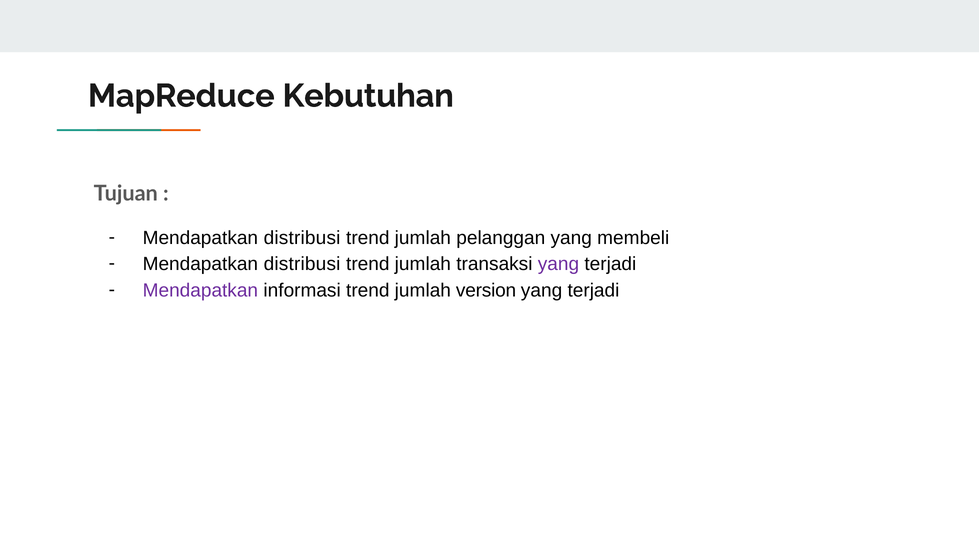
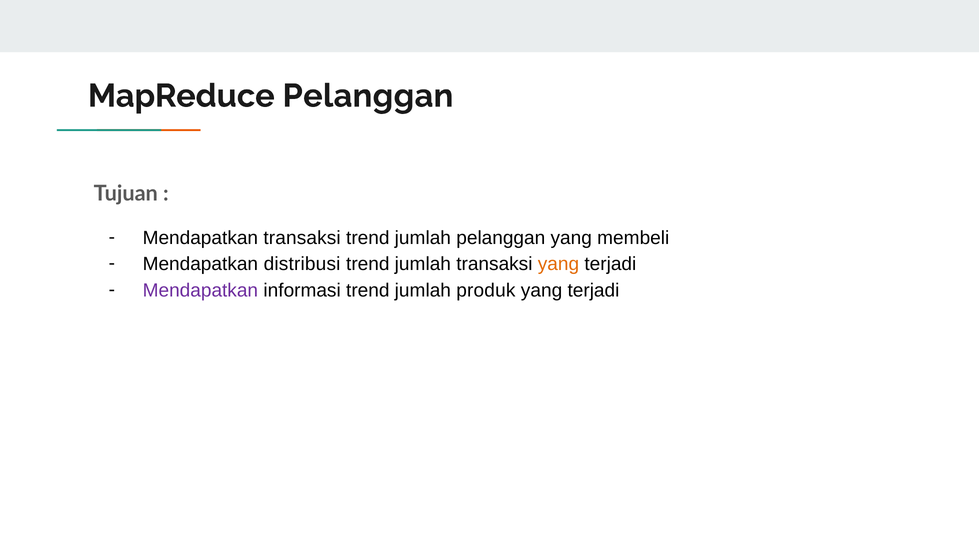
MapReduce Kebutuhan: Kebutuhan -> Pelanggan (368, 96)
distribusi: distribusi -> transaksi (302, 238)
yang colour: purple -> orange (558, 264)
version: version -> produk (486, 290)
